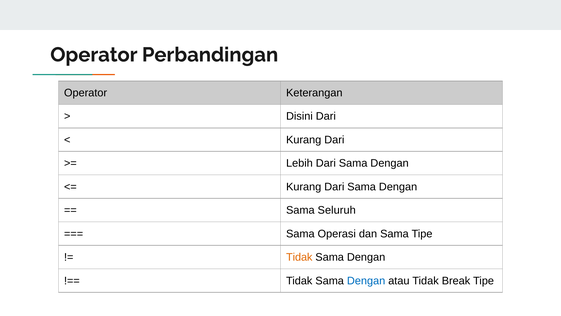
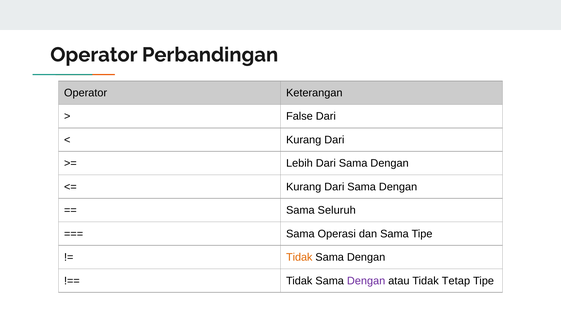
Disini: Disini -> False (299, 116)
Dengan colour: blue -> purple (366, 280)
Break: Break -> Tetap (456, 280)
